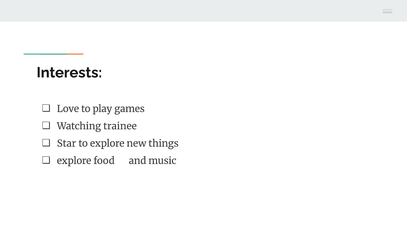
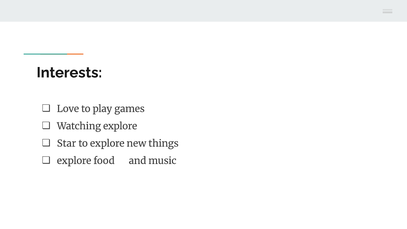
Watching trainee: trainee -> explore (120, 126)
